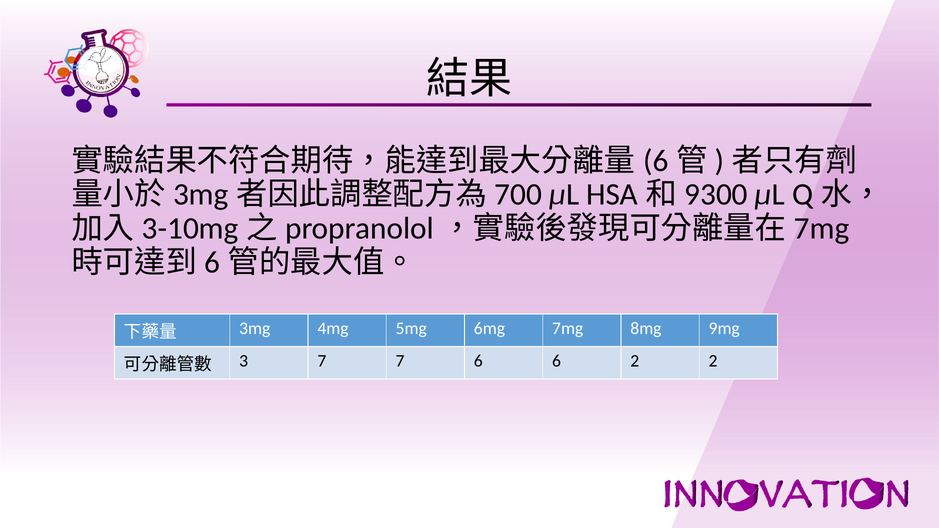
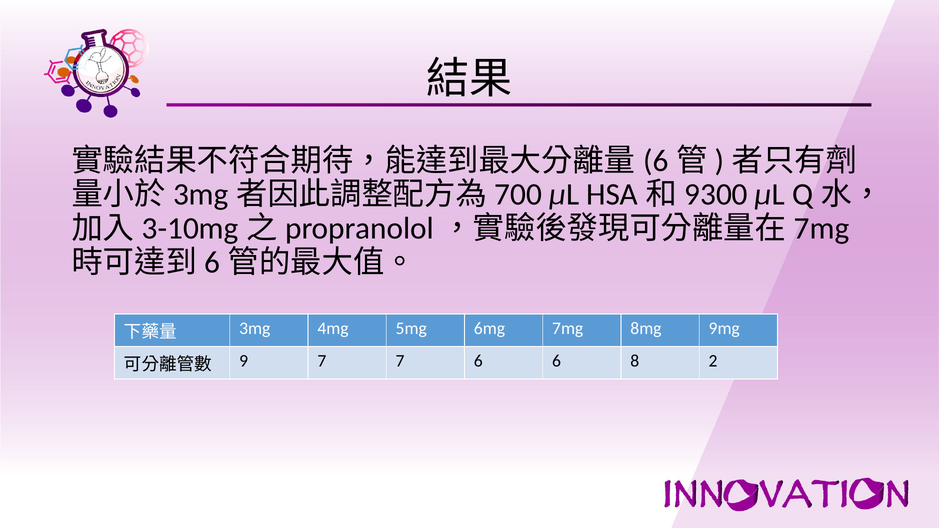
3: 3 -> 9 (244, 361)
6 2: 2 -> 8 (635, 361)
